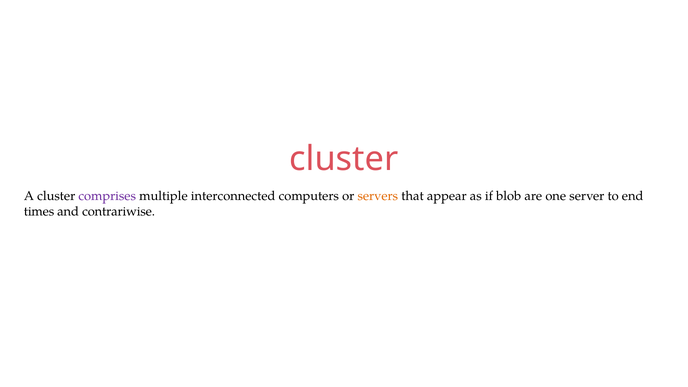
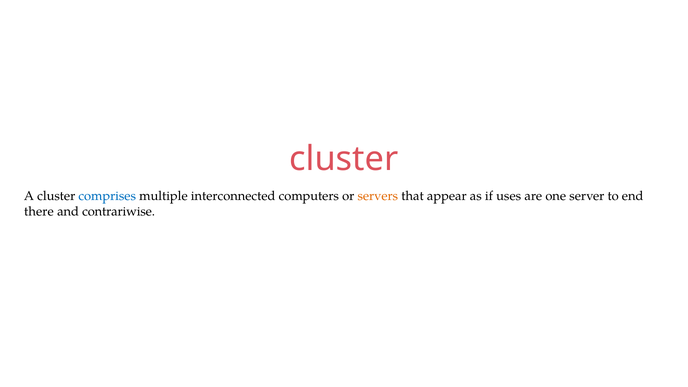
comprises colour: purple -> blue (107, 196)
blob: blob -> uses (509, 196)
times: times -> there (39, 212)
